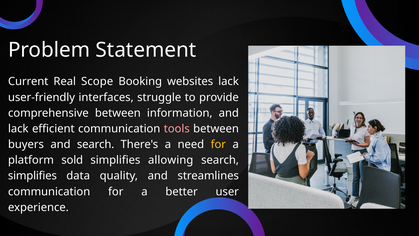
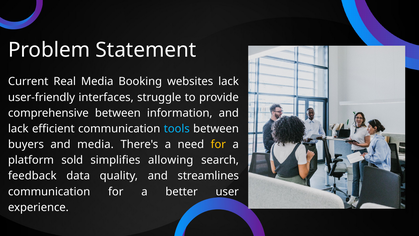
Real Scope: Scope -> Media (97, 81)
tools colour: pink -> light blue (177, 129)
and search: search -> media (95, 144)
simplifies: simplifies -> feedback (32, 176)
